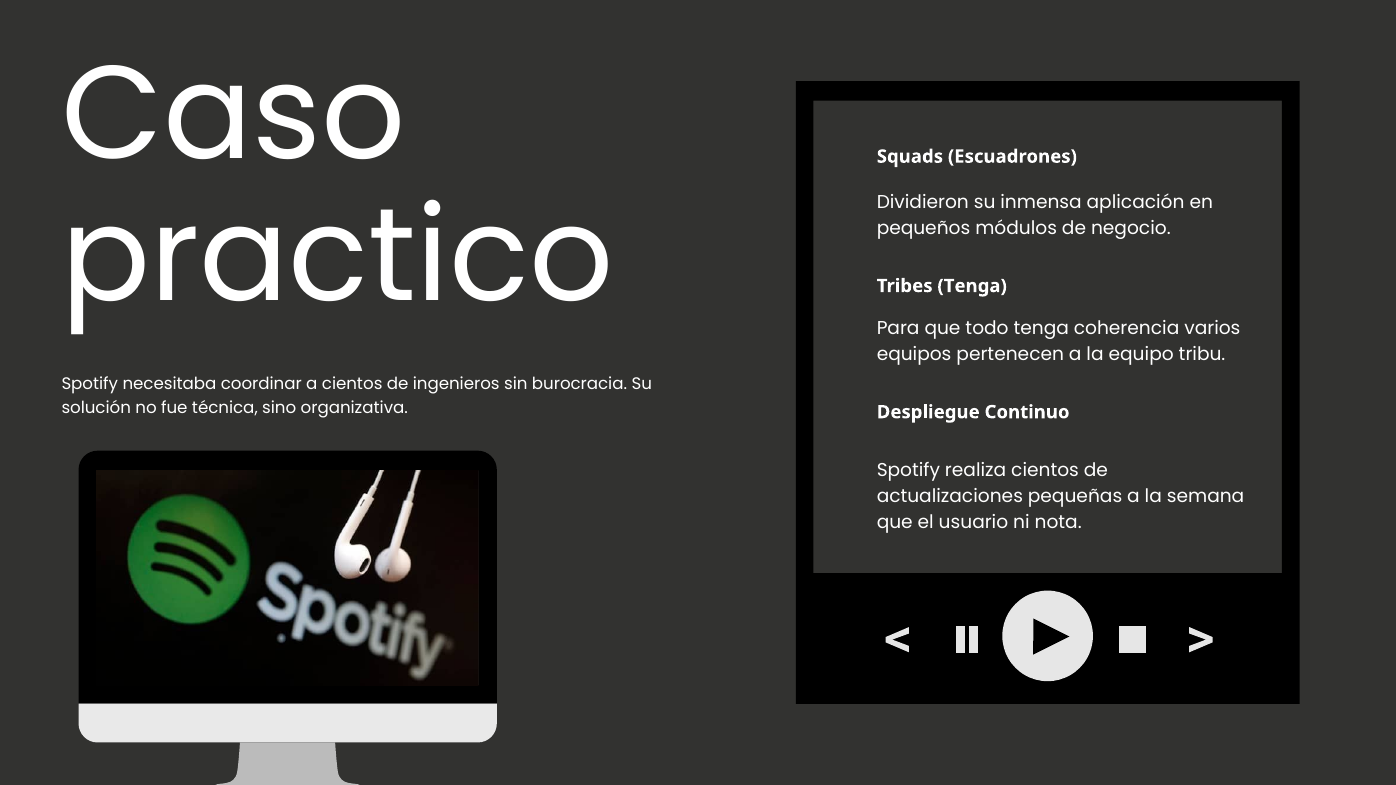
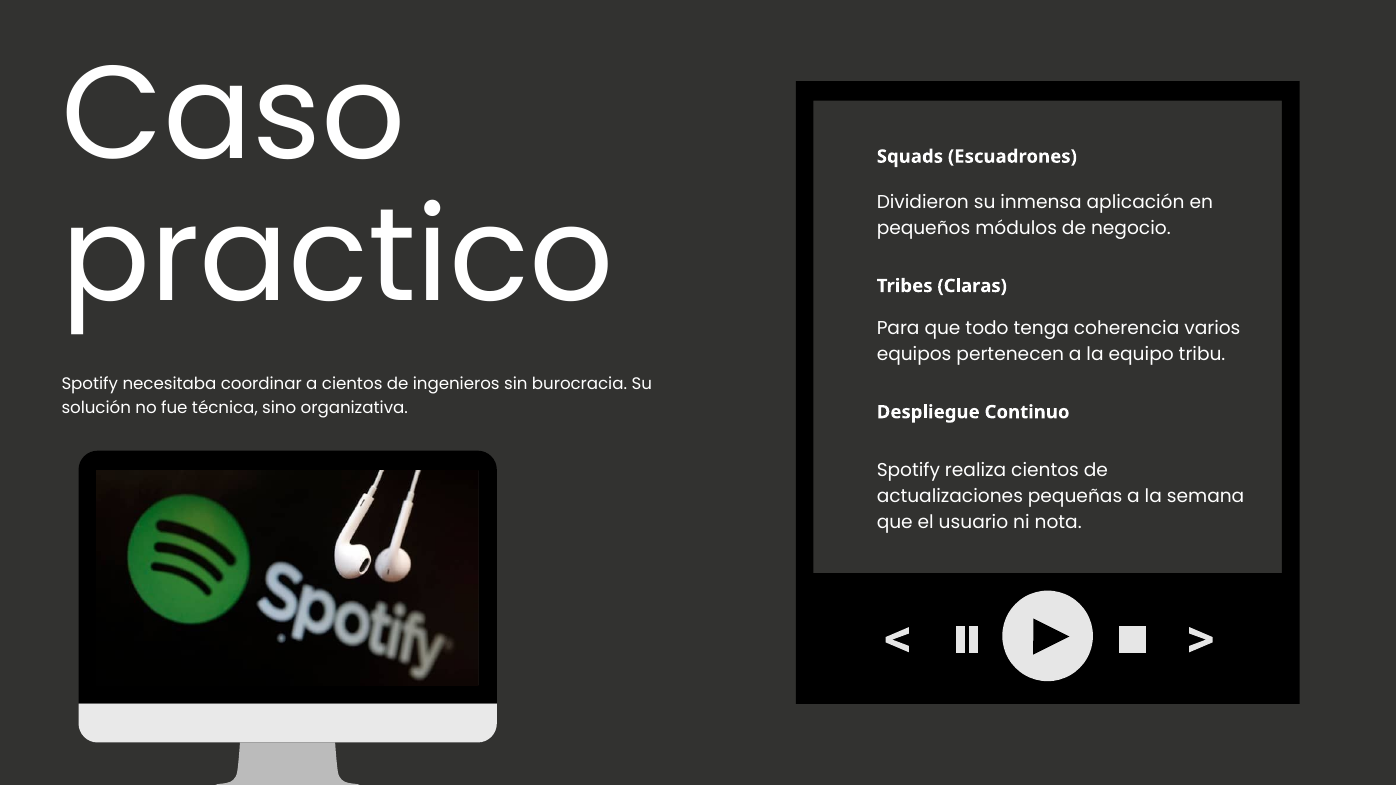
Tribes Tenga: Tenga -> Claras (972, 286)
